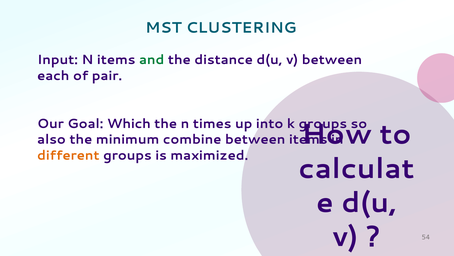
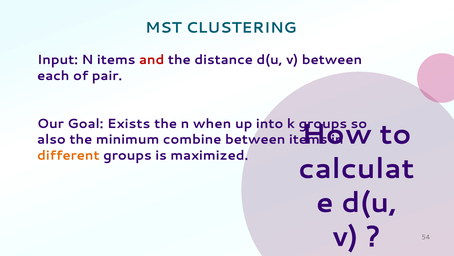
and colour: green -> red (152, 60)
Which: Which -> Exists (129, 123)
times: times -> when (212, 123)
